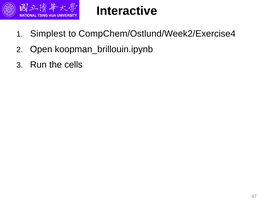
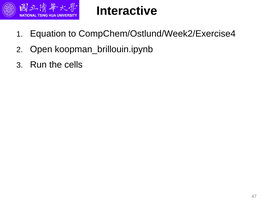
Simplest: Simplest -> Equation (48, 34)
